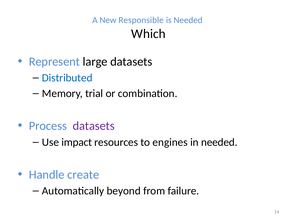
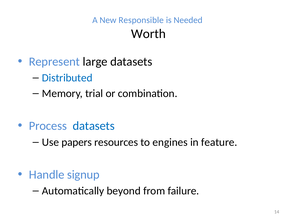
Which: Which -> Worth (148, 34)
datasets colour: purple -> blue (94, 126)
impact: impact -> papers (77, 143)
in needed: needed -> feature (219, 143)
create: create -> signup (83, 175)
